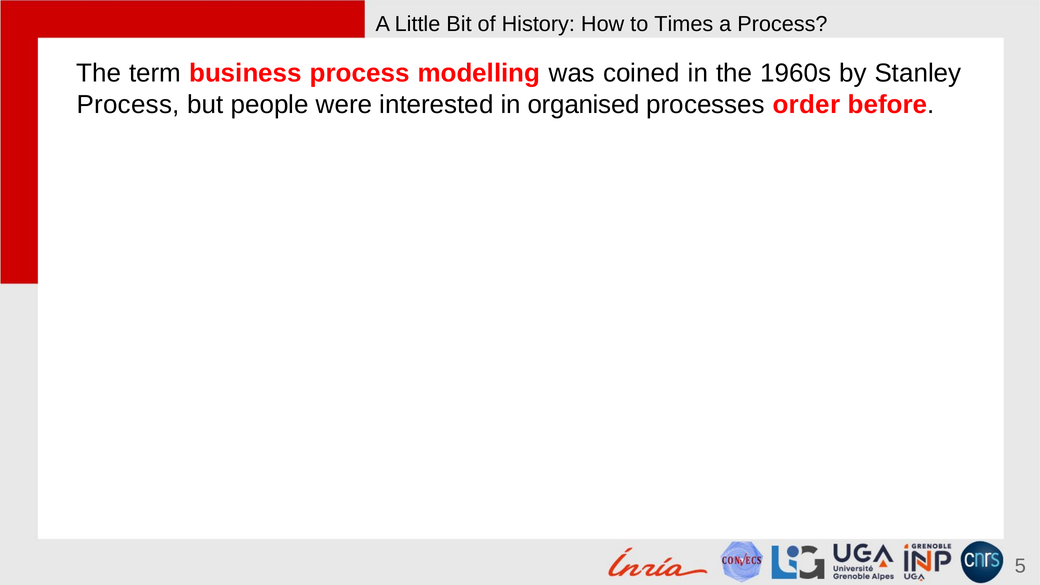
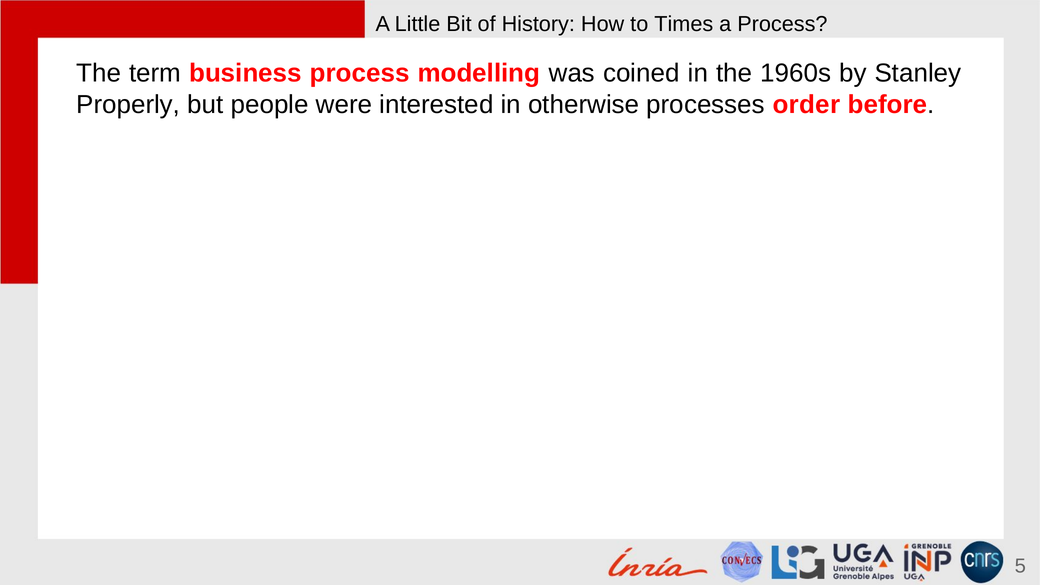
Process: Process -> Properly (128, 104)
organised: organised -> otherwise (584, 104)
